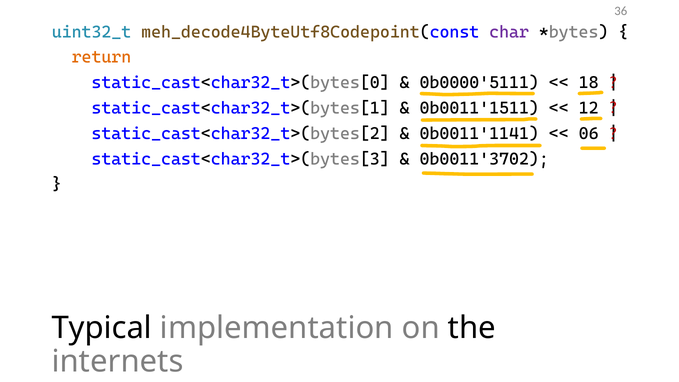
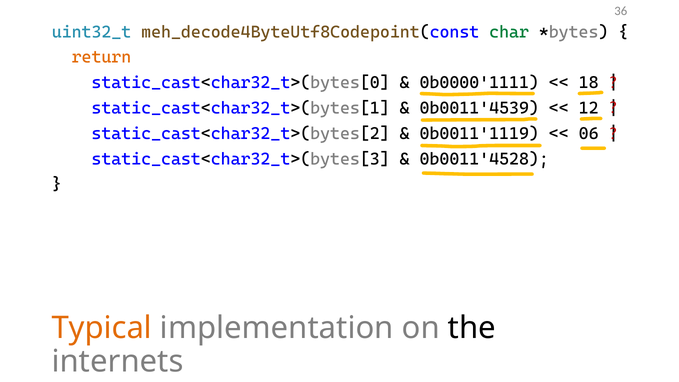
char colour: purple -> green (509, 32)
0b0000'5111: 0b0000'5111 -> 0b0000'1111 (479, 83)
0b0011'1511: 0b0011'1511 -> 0b0011'4539 (479, 108)
0b0011'1141: 0b0011'1141 -> 0b0011'1119 (479, 134)
0b0011'3702: 0b0011'3702 -> 0b0011'4528 (484, 159)
Typical colour: black -> orange (102, 328)
